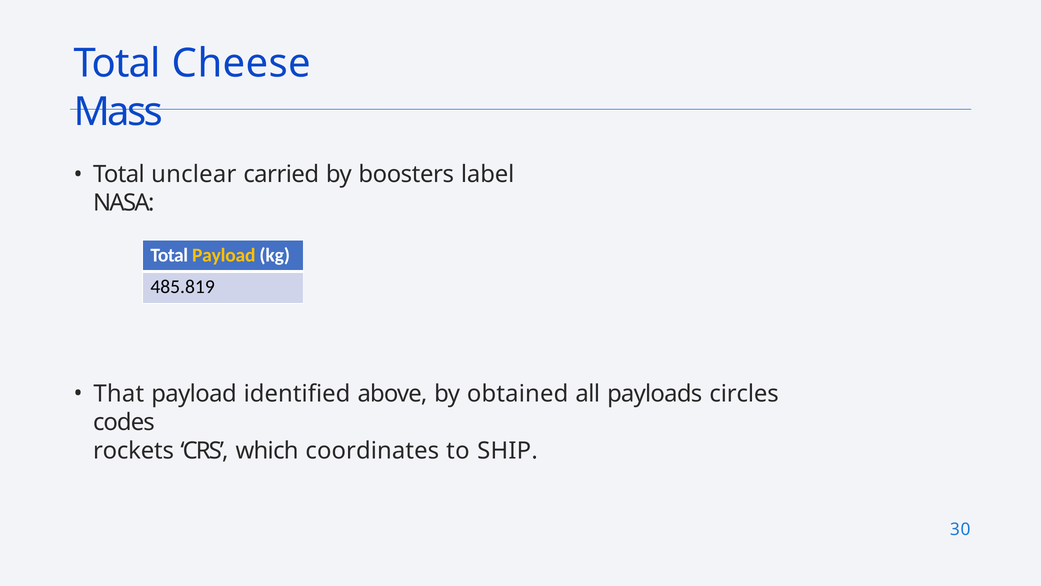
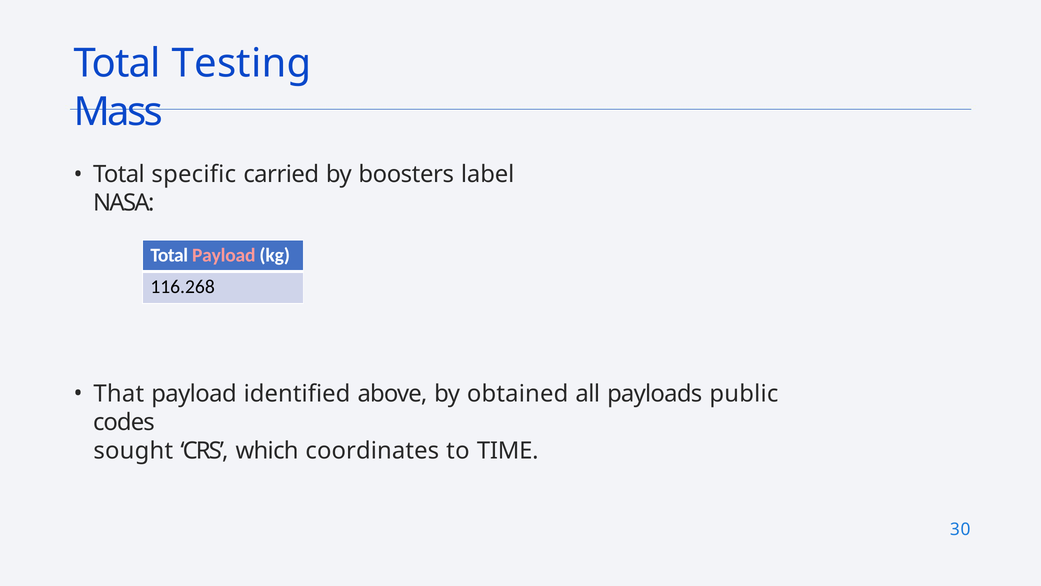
Cheese: Cheese -> Testing (242, 64)
unclear: unclear -> specific (194, 174)
Payload colour: yellow -> pink (224, 255)
485.819: 485.819 -> 116.268 (183, 287)
circles: circles -> public (744, 393)
rockets: rockets -> sought (133, 451)
SHIP: SHIP -> TIME (508, 451)
